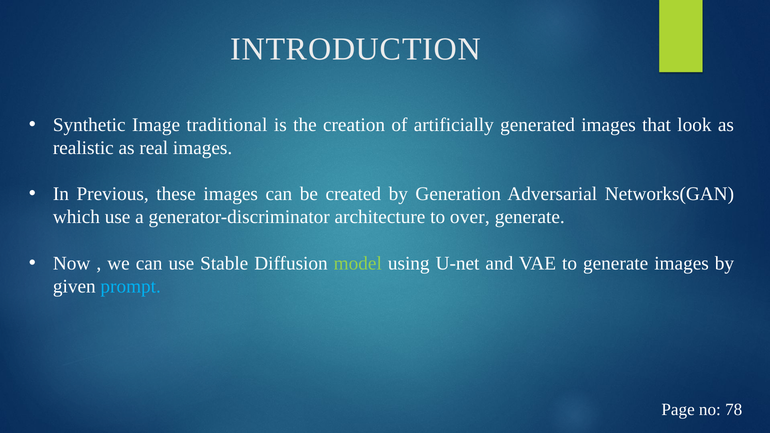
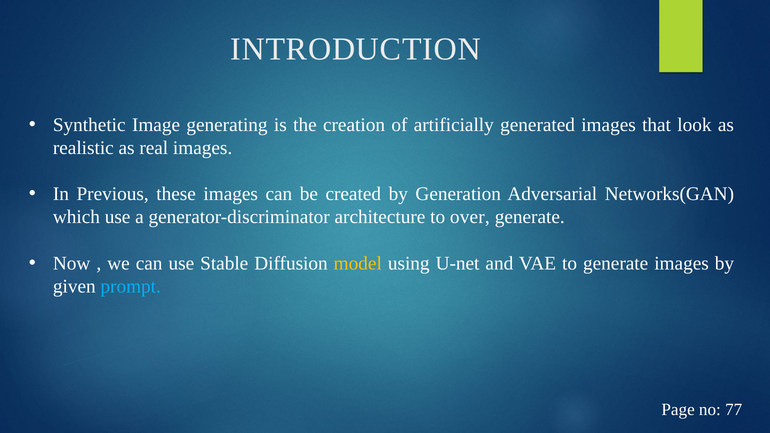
traditional: traditional -> generating (227, 125)
model colour: light green -> yellow (358, 263)
78: 78 -> 77 (734, 410)
